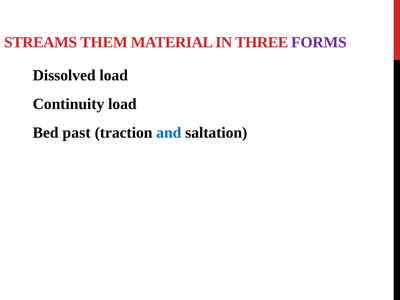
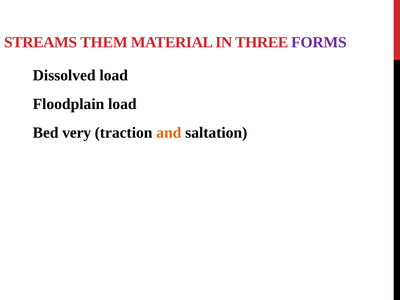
Continuity: Continuity -> Floodplain (68, 104)
past: past -> very (77, 133)
and colour: blue -> orange (169, 133)
